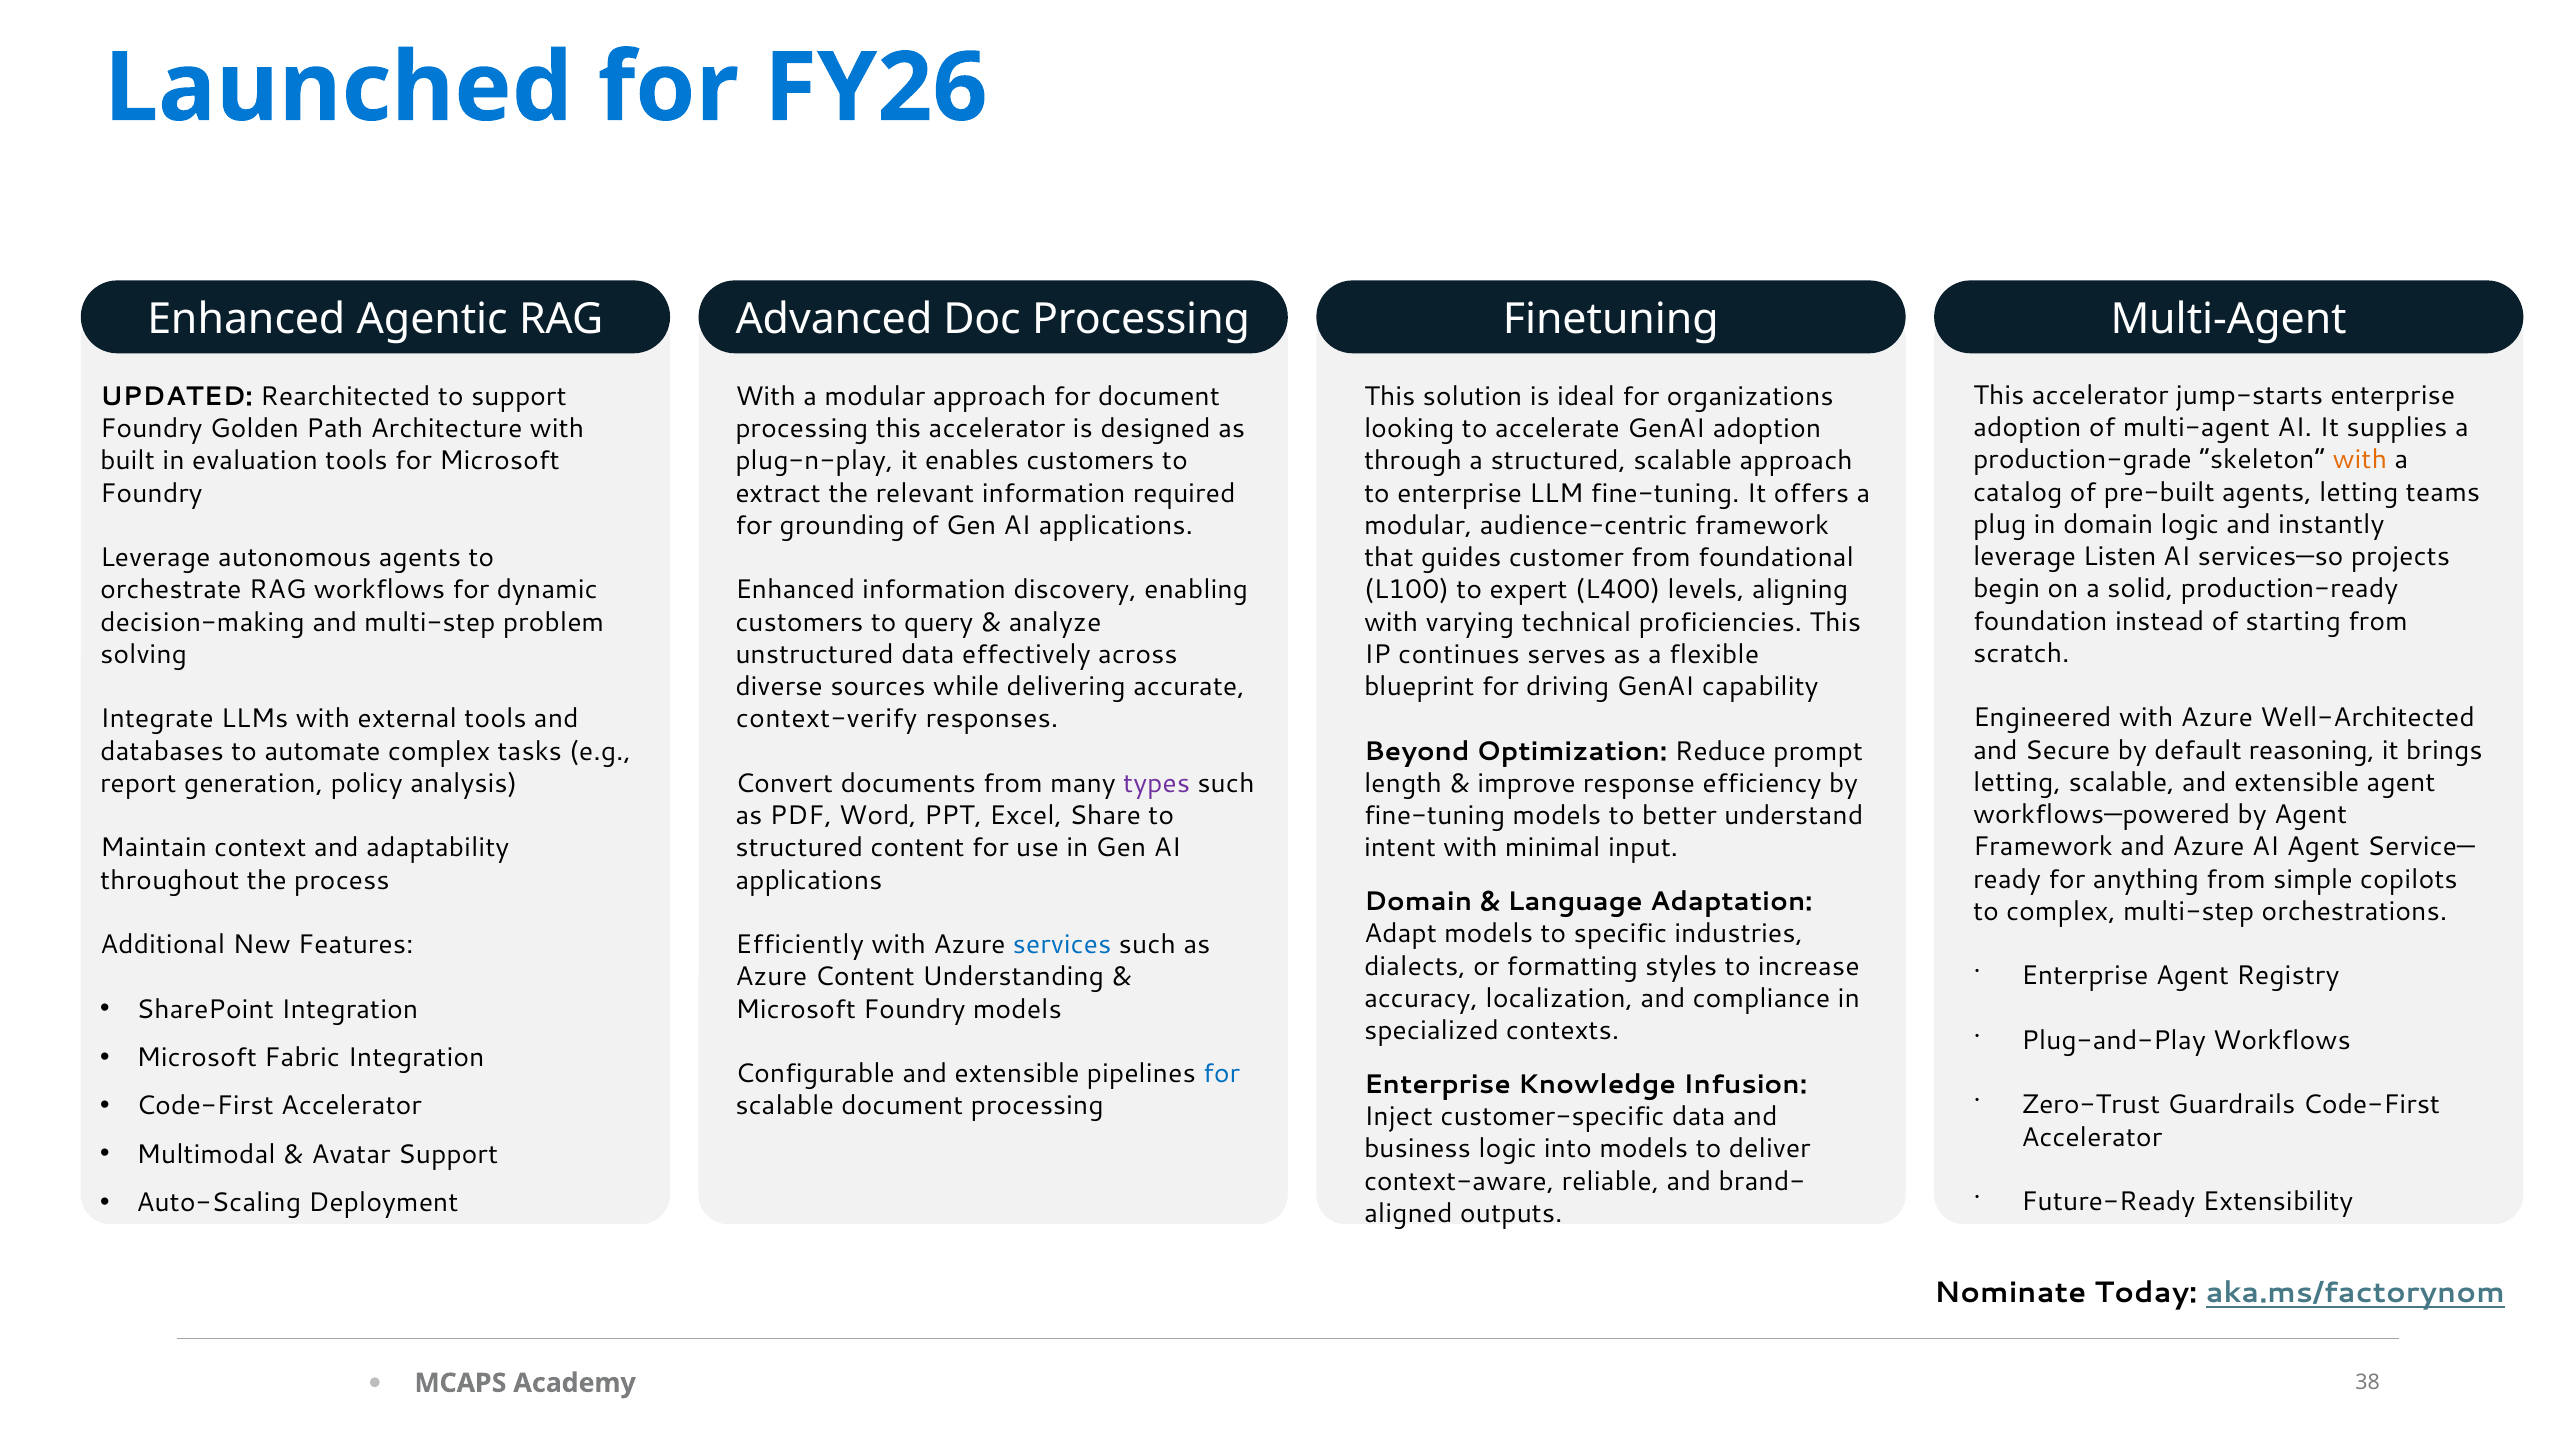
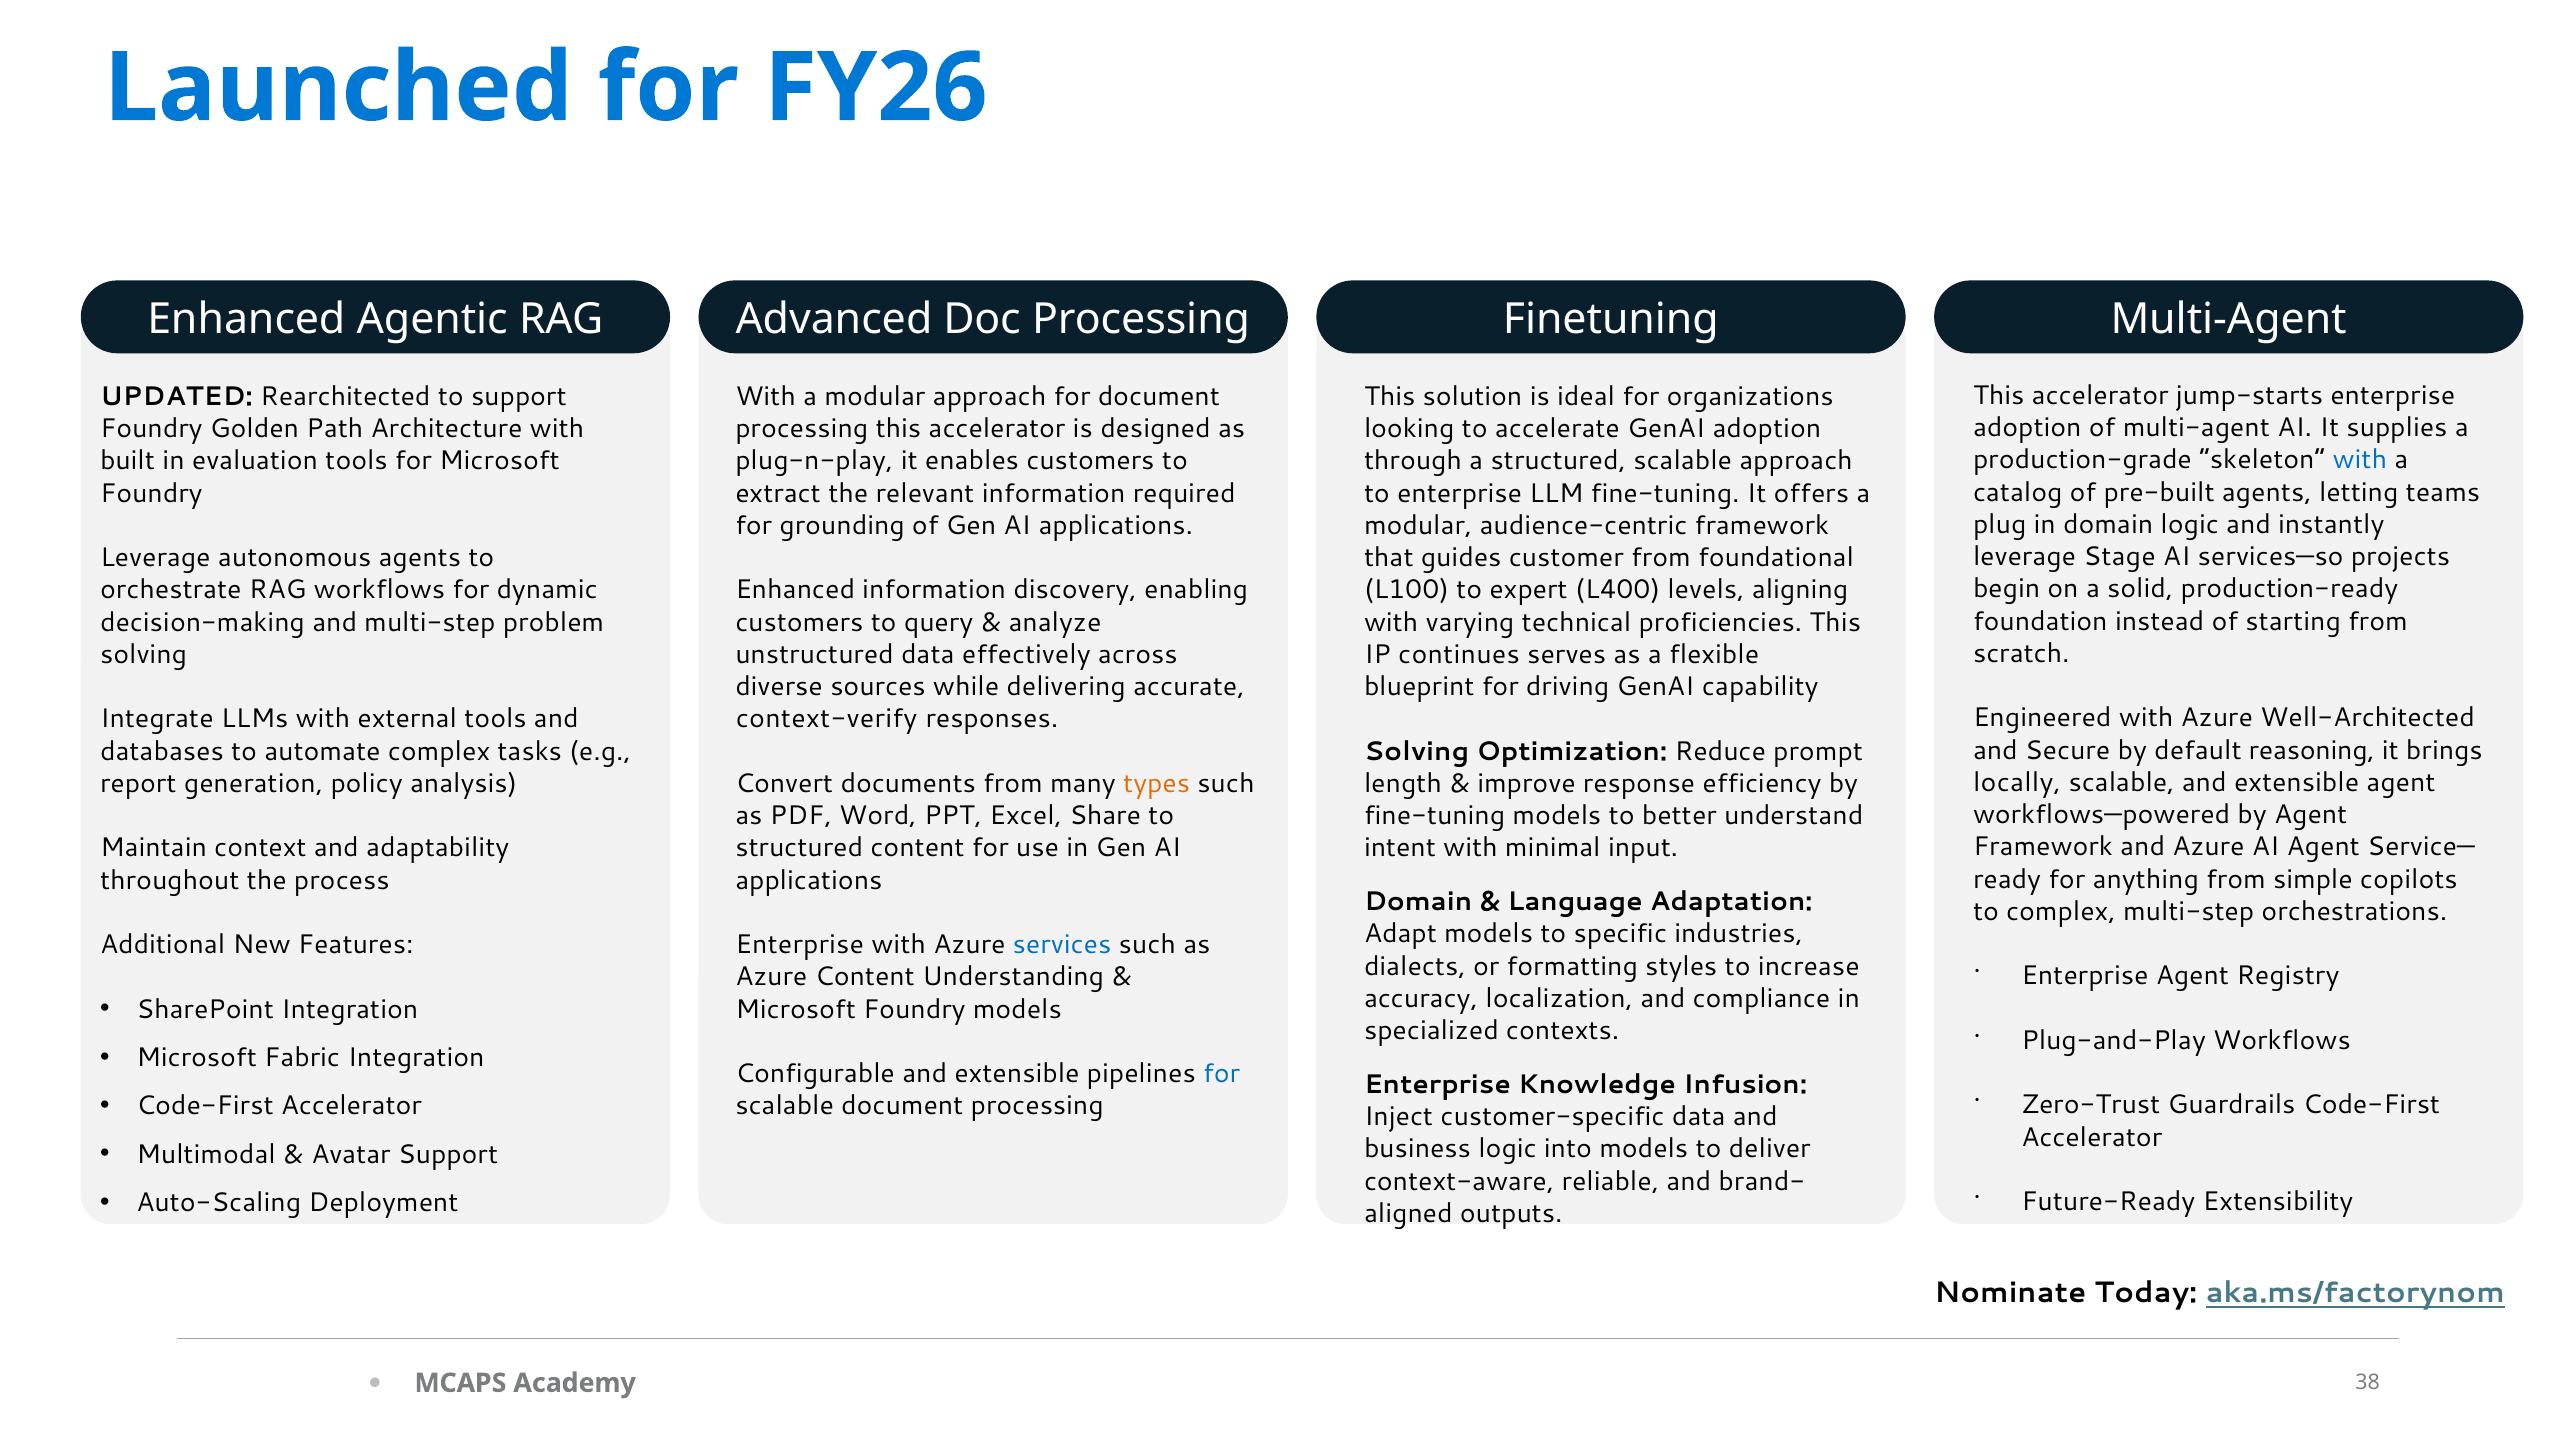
with colour: orange -> blue (2360, 460)
Listen: Listen -> Stage (2120, 557)
Beyond: Beyond -> Solving (1417, 751)
letting: letting -> locally (2017, 782)
types colour: purple -> orange (1157, 783)
Efficiently: Efficiently -> Enterprise (800, 945)
